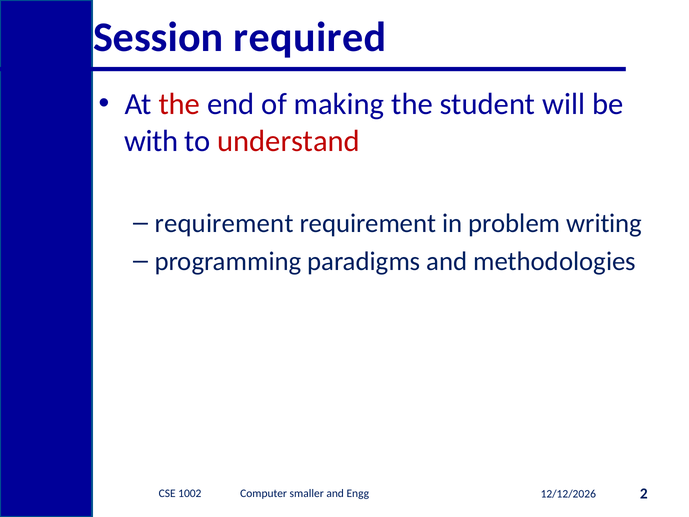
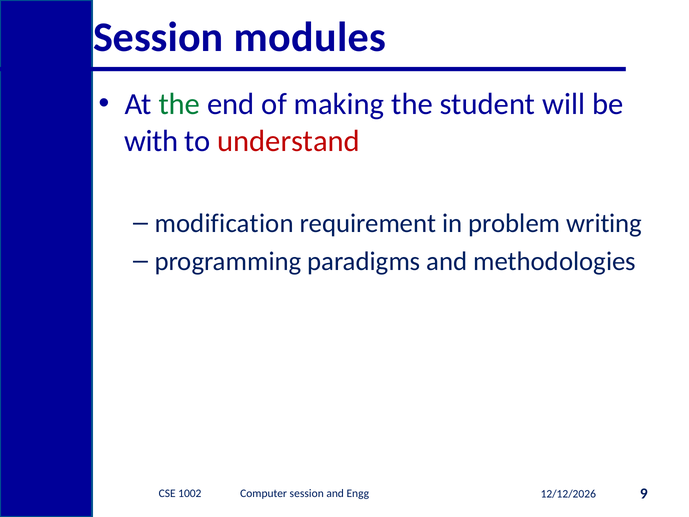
required: required -> modules (310, 37)
the colour: red -> green (179, 104)
requirement: requirement -> modification (224, 223)
Computer smaller: smaller -> session (307, 493)
2: 2 -> 9 (644, 494)
